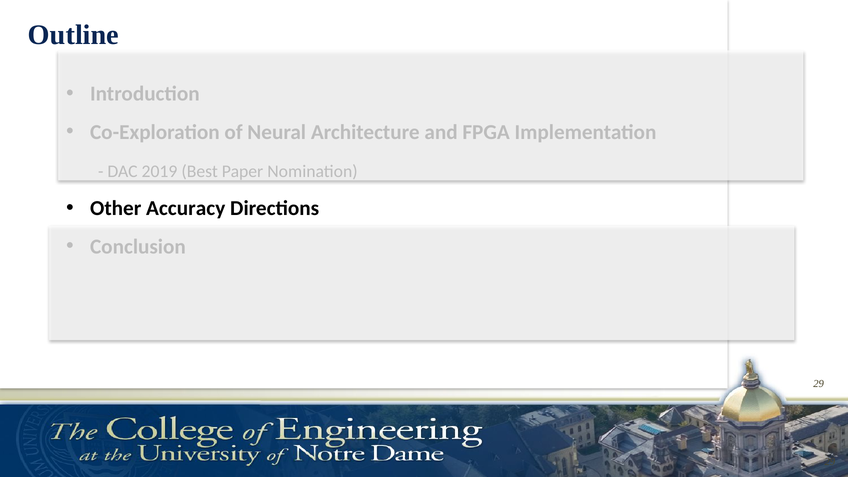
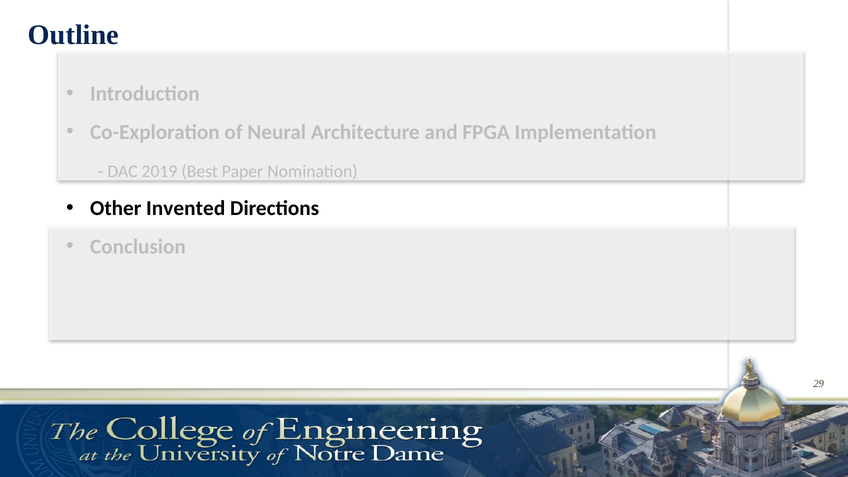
Accuracy: Accuracy -> Invented (186, 208)
